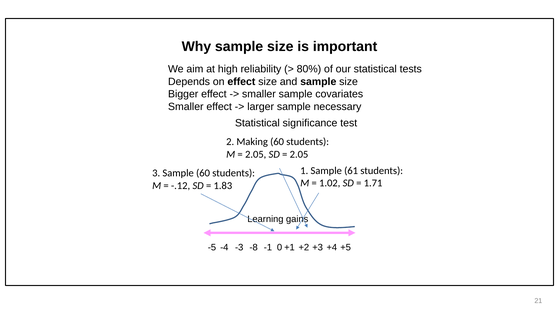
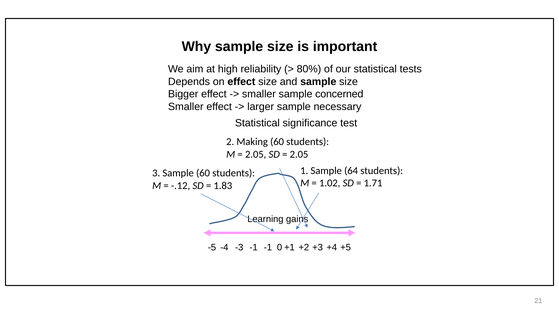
covariates: covariates -> concerned (339, 94)
61: 61 -> 64 (351, 171)
-3 -8: -8 -> -1 (254, 248)
